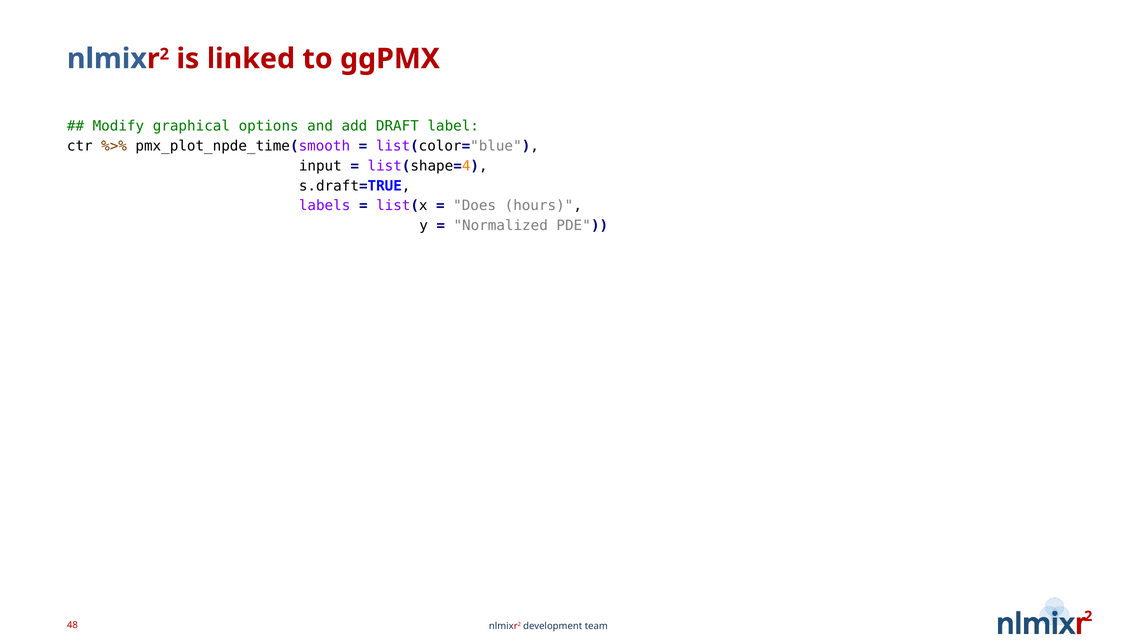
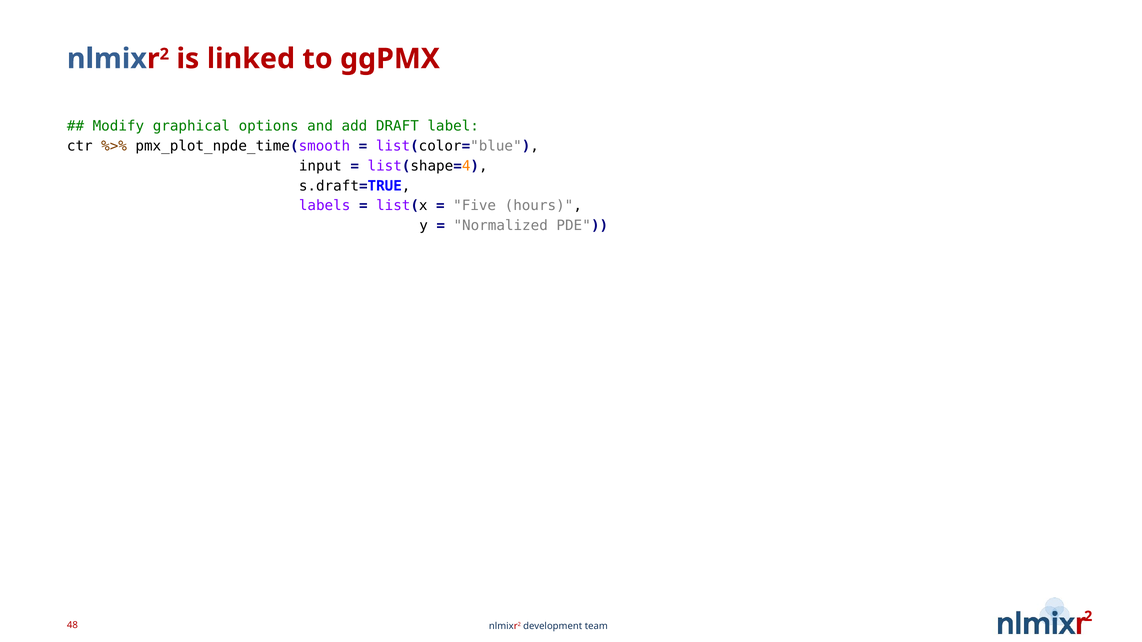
Does: Does -> Five (475, 206)
